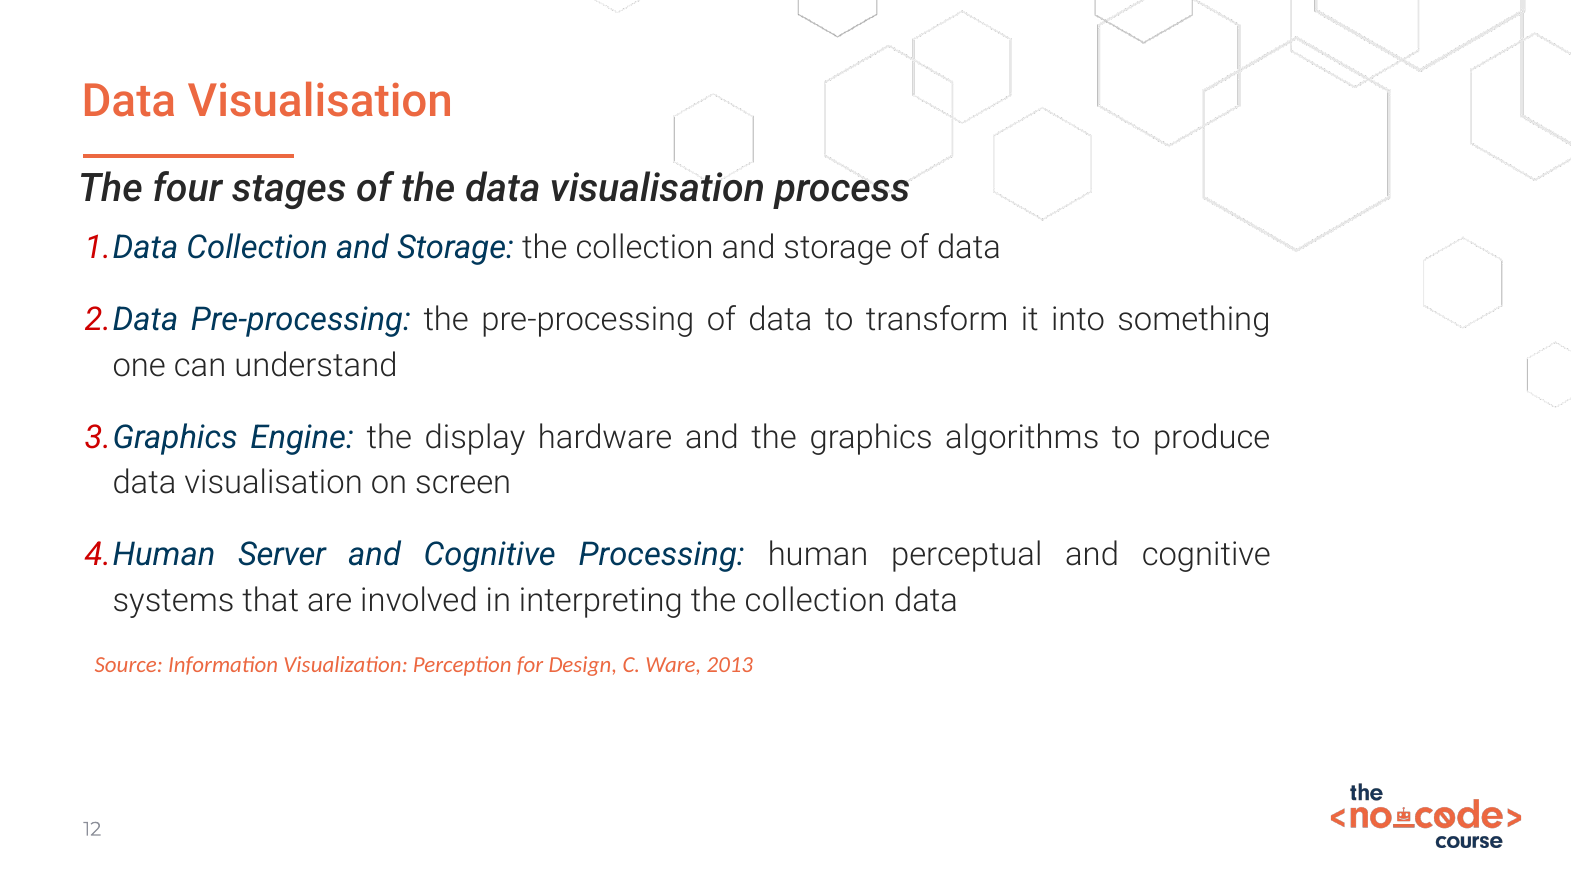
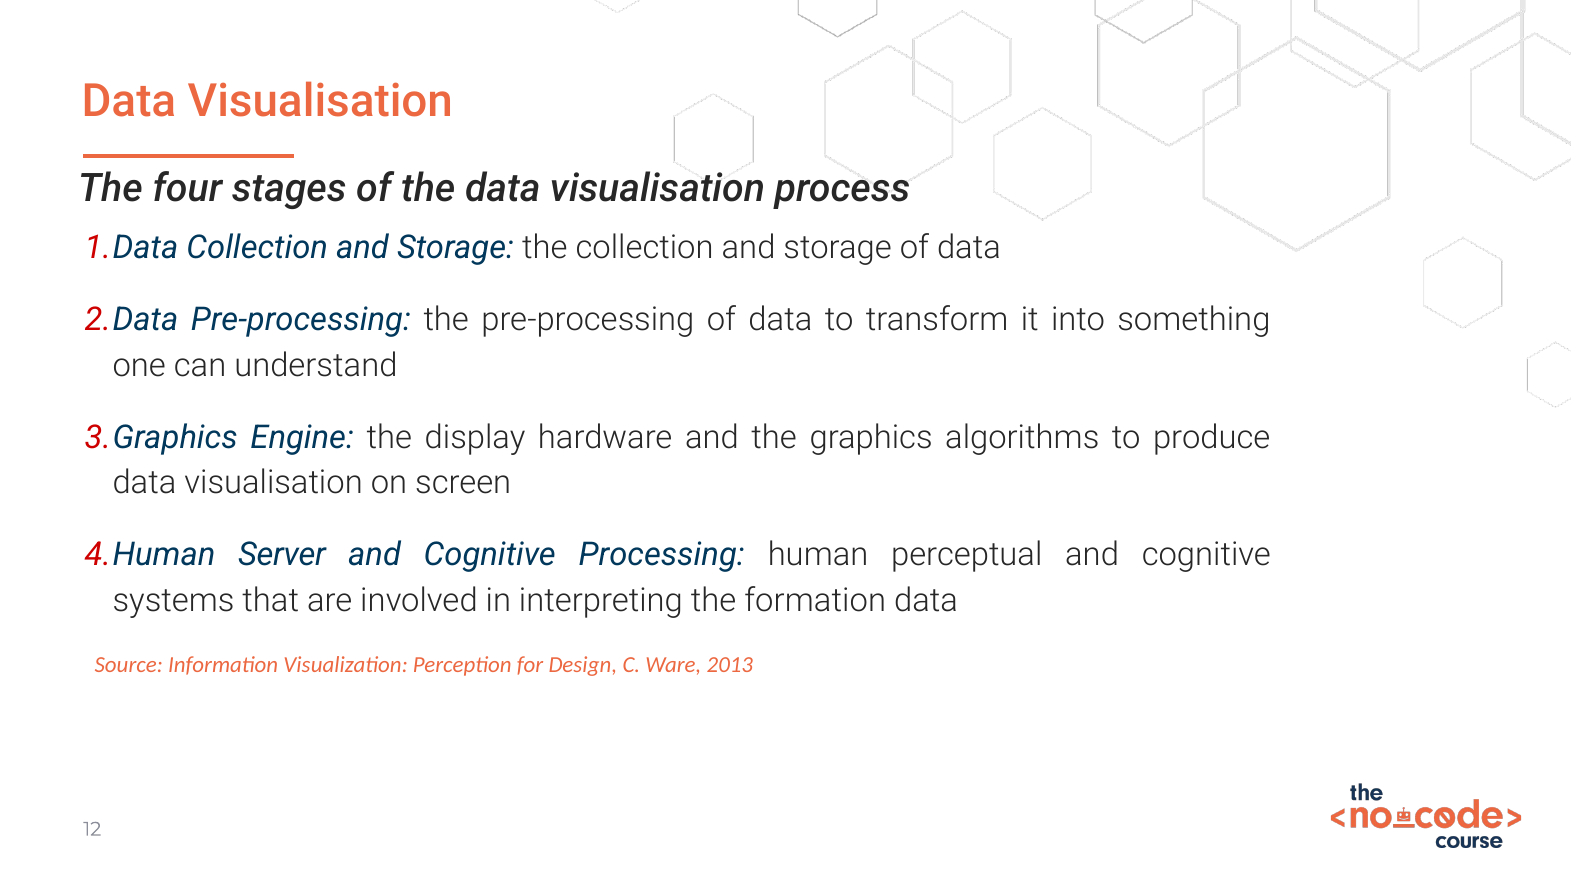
interpreting the collection: collection -> formation (815, 601)
